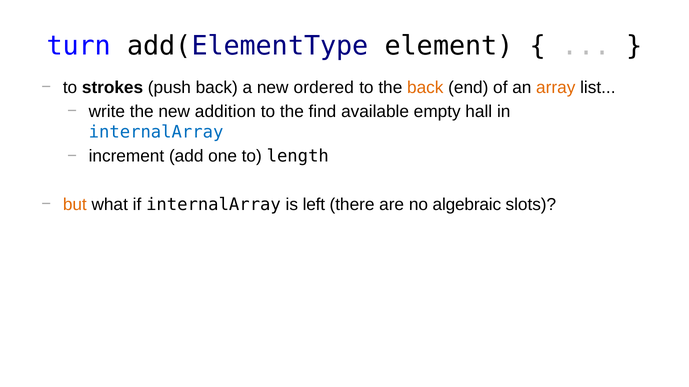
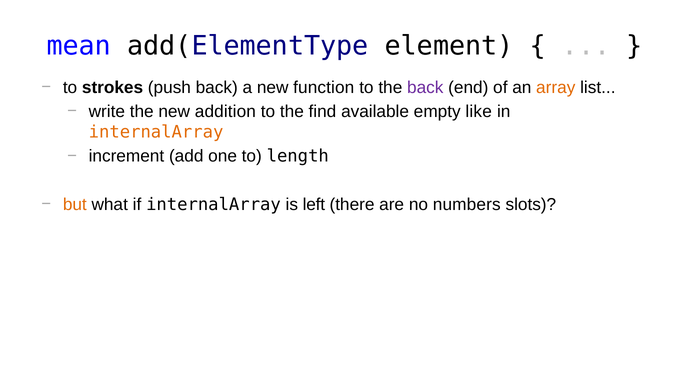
turn: turn -> mean (79, 46)
ordered: ordered -> function (324, 88)
back colour: orange -> purple (425, 88)
hall: hall -> like (479, 112)
internalArray colour: blue -> orange (156, 132)
algebraic: algebraic -> numbers (467, 205)
